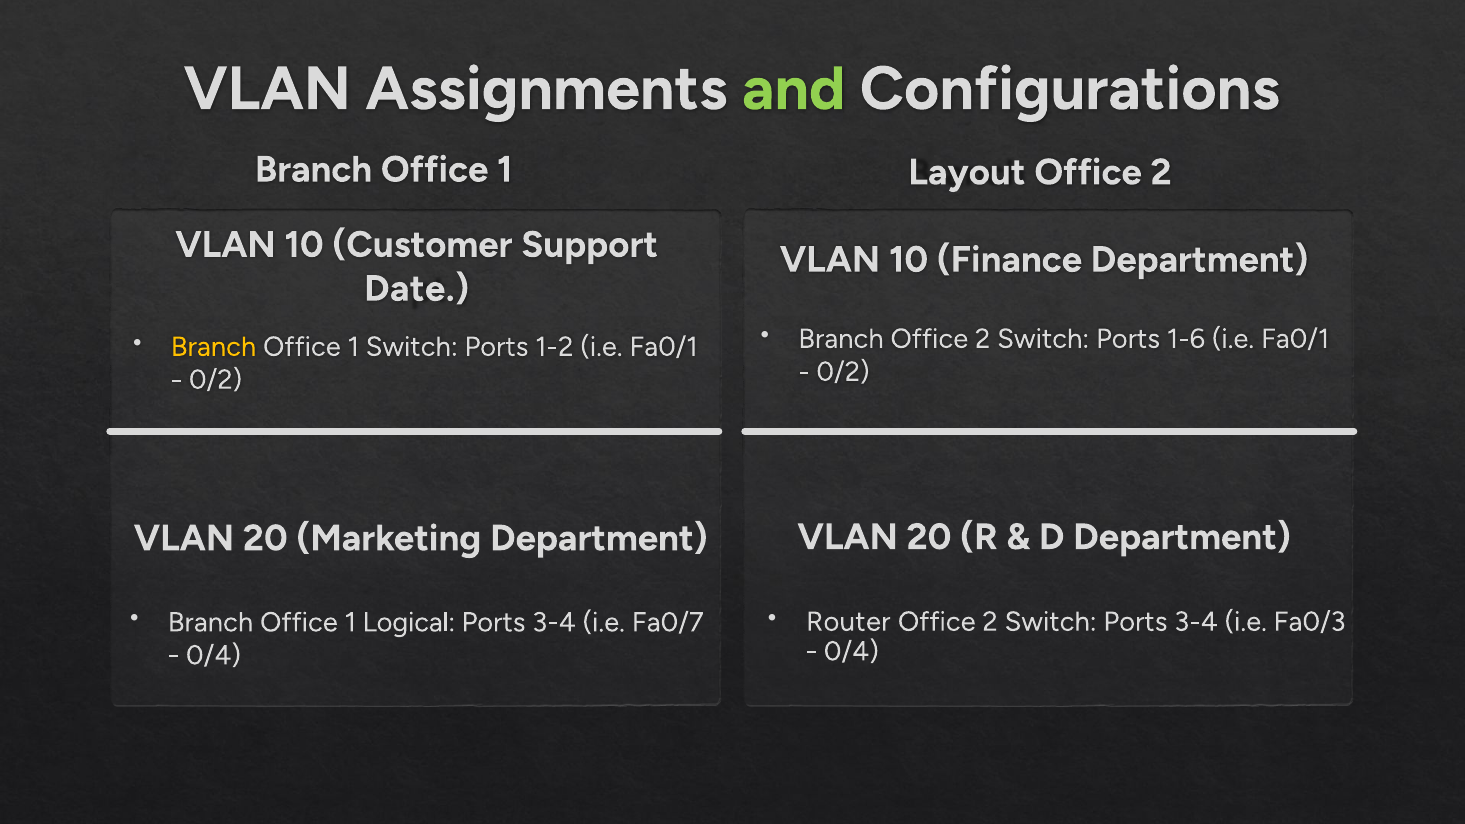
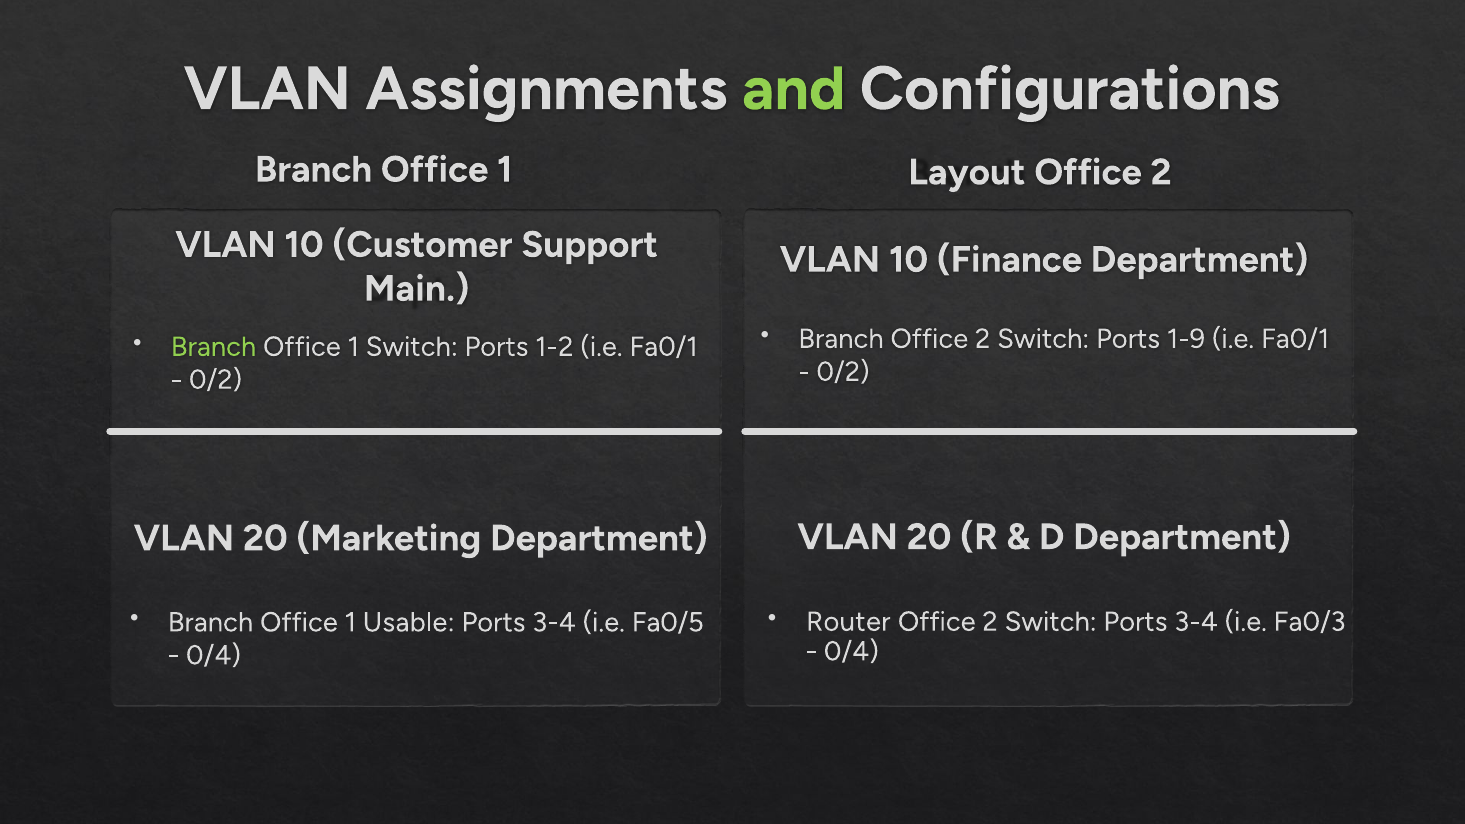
Date: Date -> Main (417, 289)
1-6: 1-6 -> 1-9 (1186, 339)
Branch colour: yellow -> light green (214, 347)
Logical: Logical -> Usable (409, 622)
Fa0/7: Fa0/7 -> Fa0/5 (668, 622)
